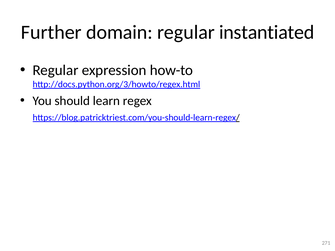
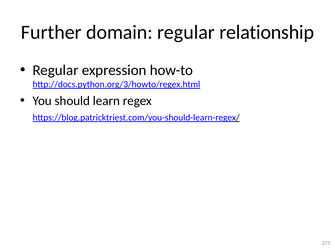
instantiated: instantiated -> relationship (267, 32)
